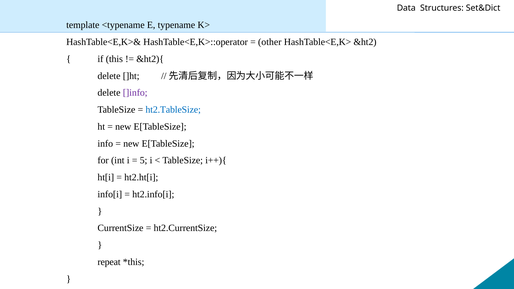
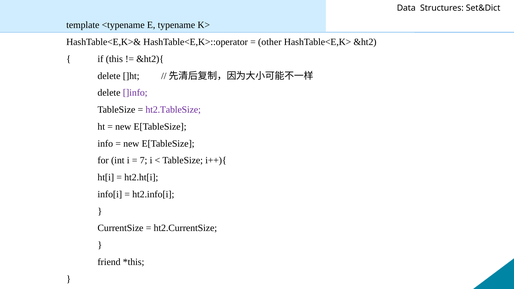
ht2.TableSize colour: blue -> purple (173, 110)
5: 5 -> 7 (144, 161)
repeat: repeat -> friend (109, 262)
